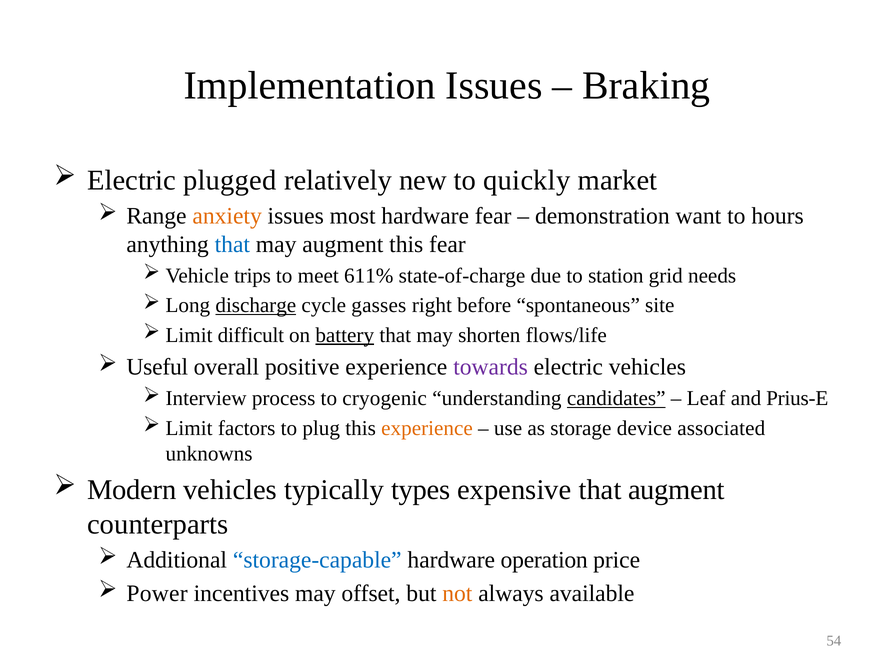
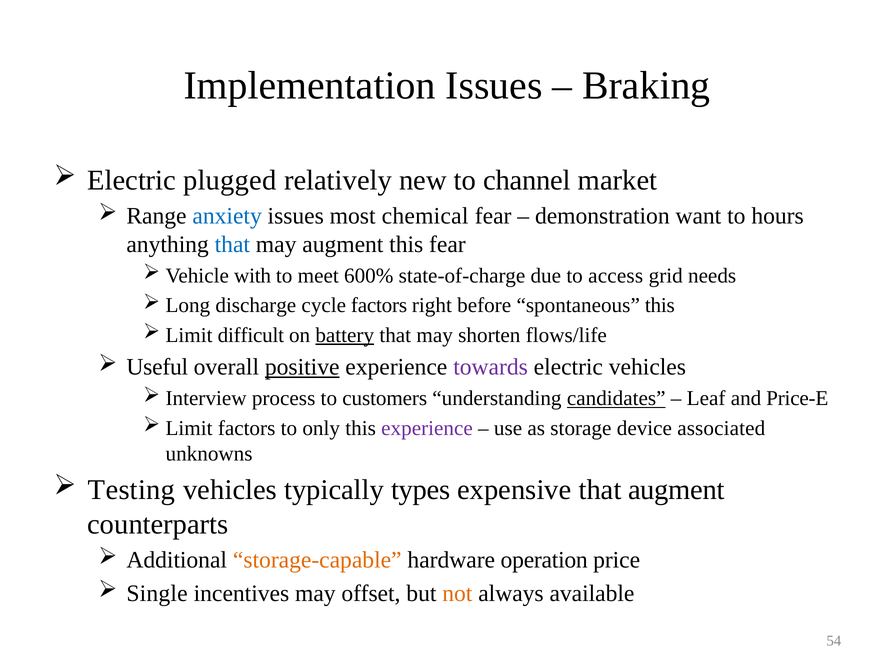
quickly: quickly -> channel (527, 180)
anxiety colour: orange -> blue (227, 216)
most hardware: hardware -> chemical (425, 216)
trips: trips -> with (253, 276)
611%: 611% -> 600% (369, 276)
station: station -> access (616, 276)
discharge underline: present -> none (256, 305)
cycle gasses: gasses -> factors (379, 305)
spontaneous site: site -> this (660, 305)
positive underline: none -> present (302, 367)
cryogenic: cryogenic -> customers (385, 398)
Prius-E: Prius-E -> Price-E (797, 398)
plug: plug -> only (321, 428)
experience colour: orange -> purple (427, 428)
Modern: Modern -> Testing (132, 490)
storage-capable colour: blue -> orange (317, 560)
Power: Power -> Single (157, 594)
